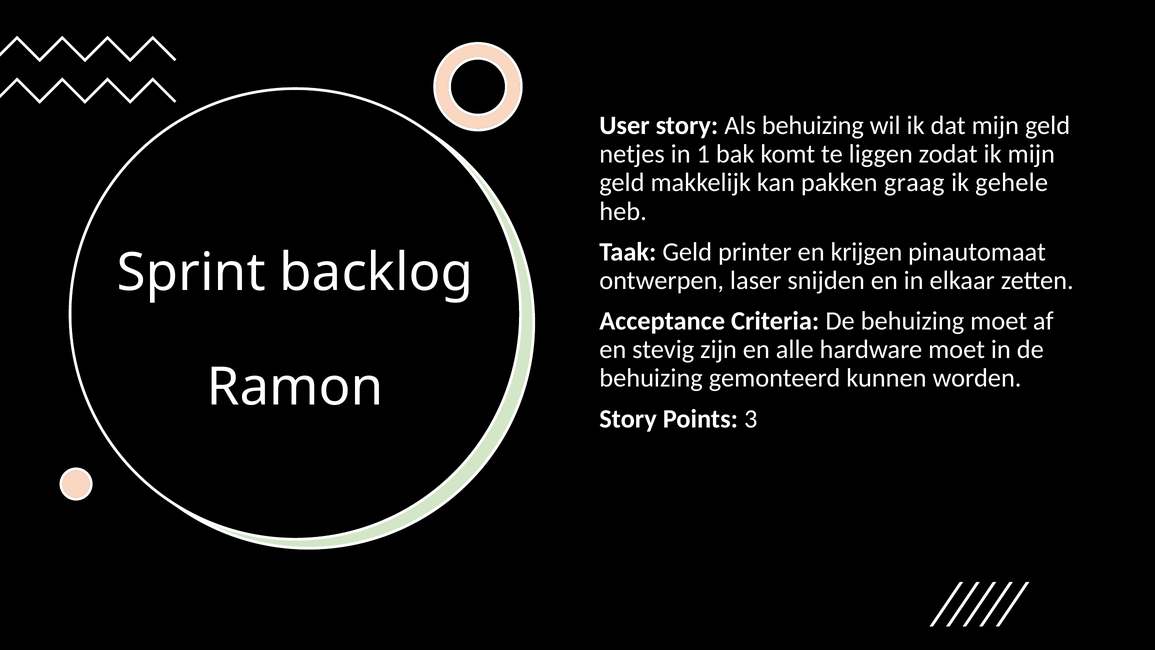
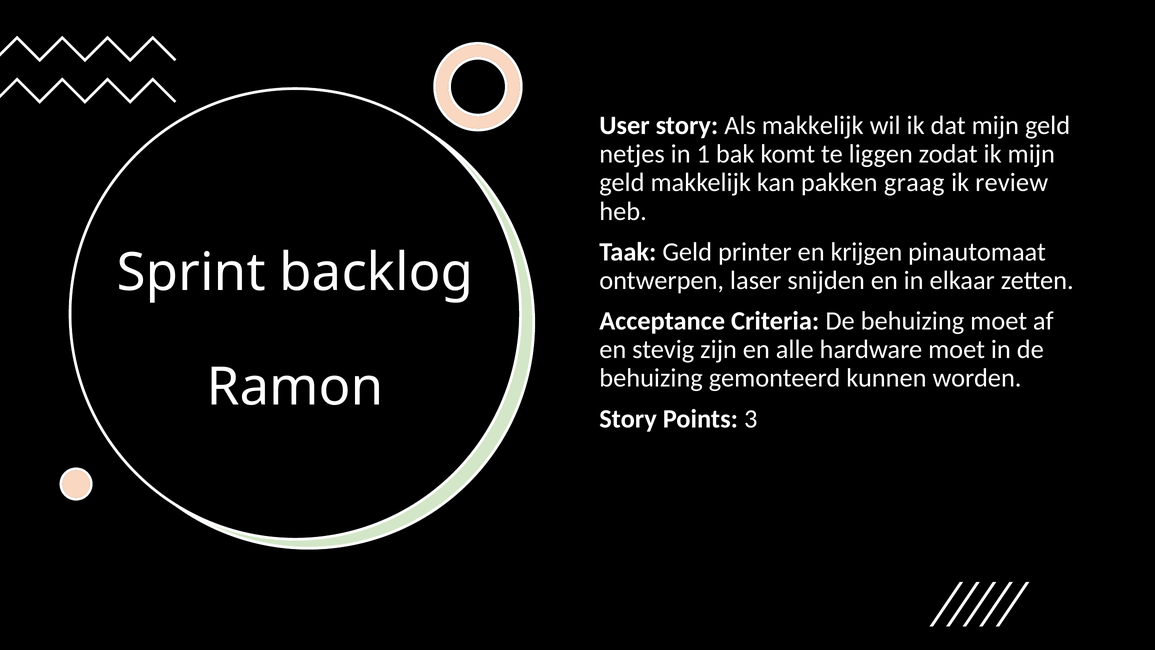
Als behuizing: behuizing -> makkelijk (813, 126)
gehele: gehele -> review (1012, 183)
